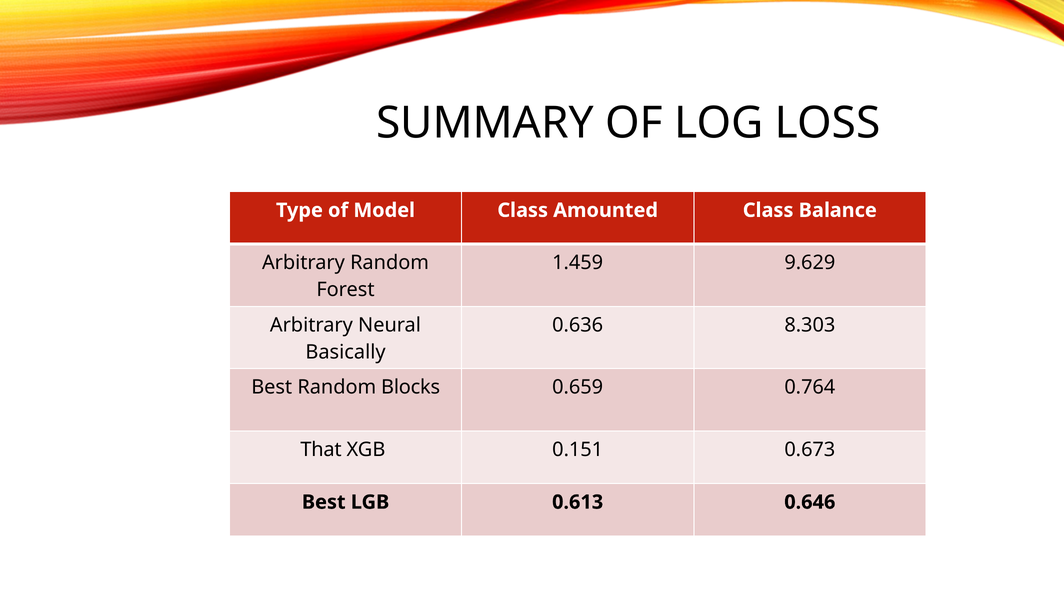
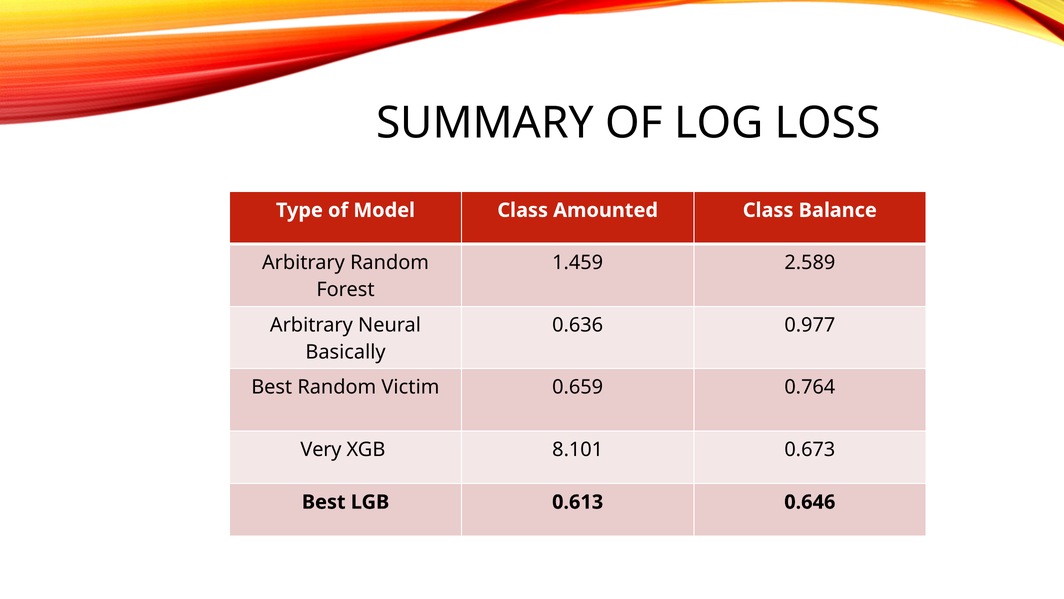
9.629: 9.629 -> 2.589 (810, 262)
8.303: 8.303 -> 0.977 (810, 325)
Blocks: Blocks -> Victim (410, 387)
That: That -> Very (321, 449)
0.151: 0.151 -> 8.101 (578, 449)
